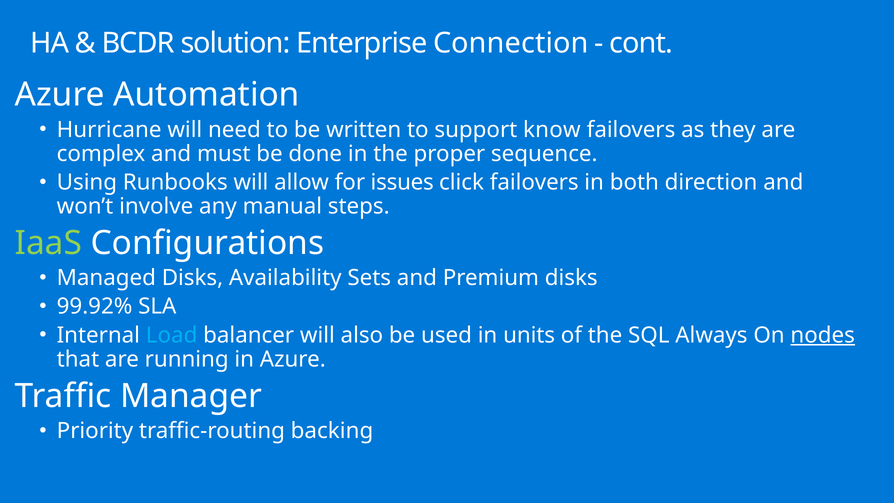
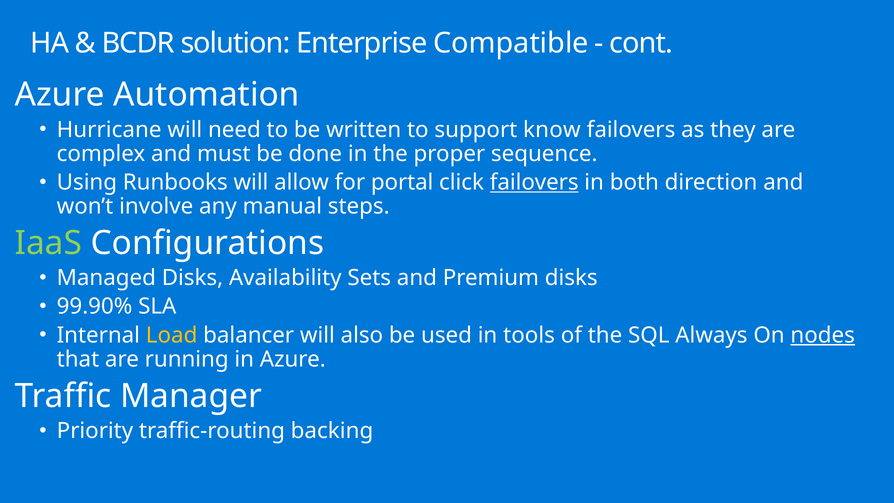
Connection: Connection -> Compatible (511, 43)
issues: issues -> portal (402, 182)
failovers underline: none -> present (534, 182)
99.92%: 99.92% -> 99.90% (95, 307)
Load colour: light blue -> yellow (172, 335)
units: units -> tools (529, 335)
